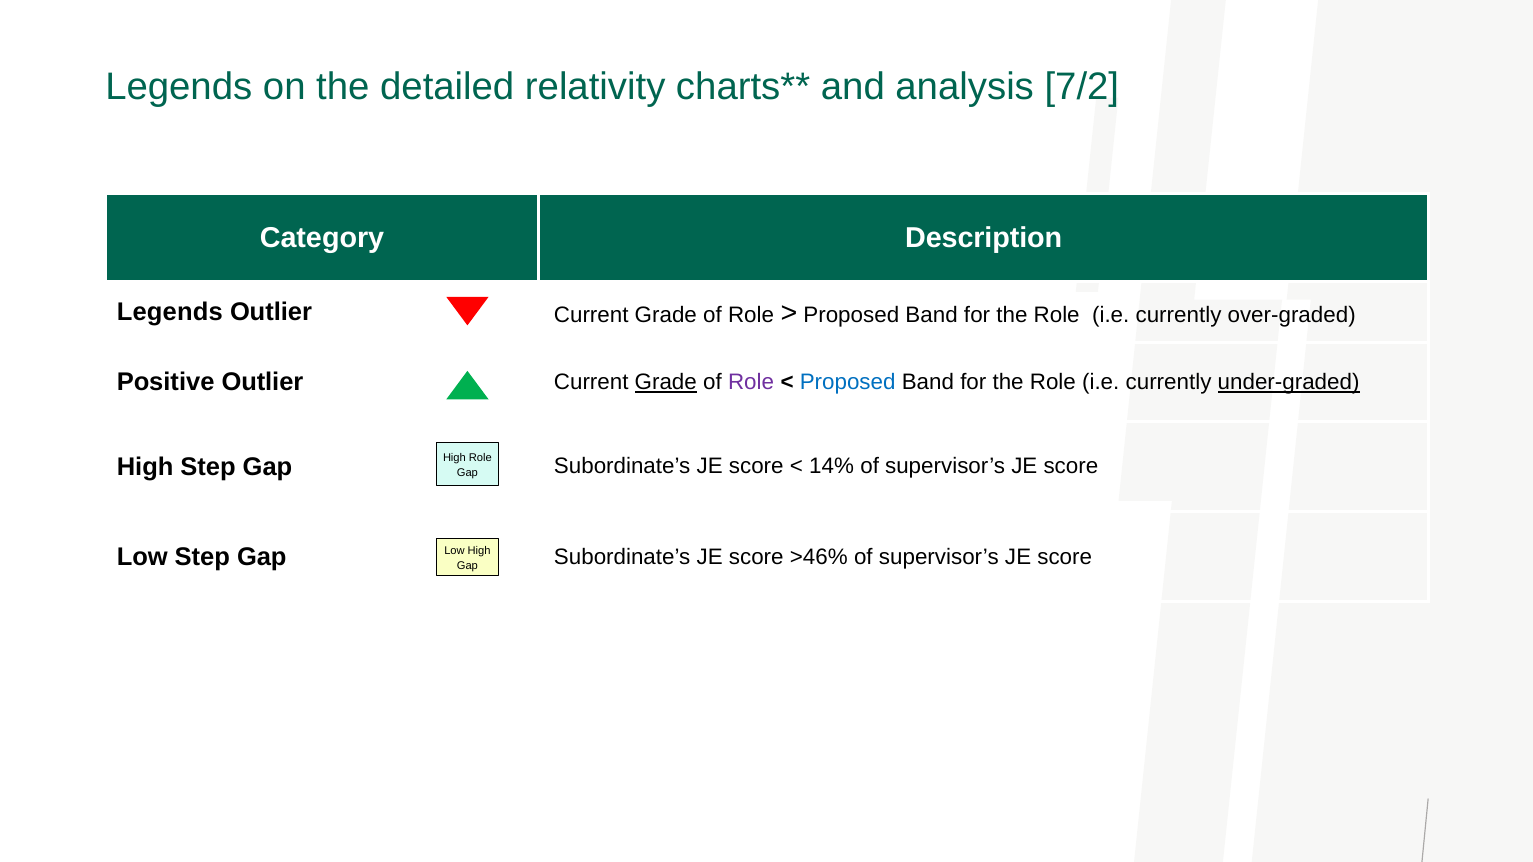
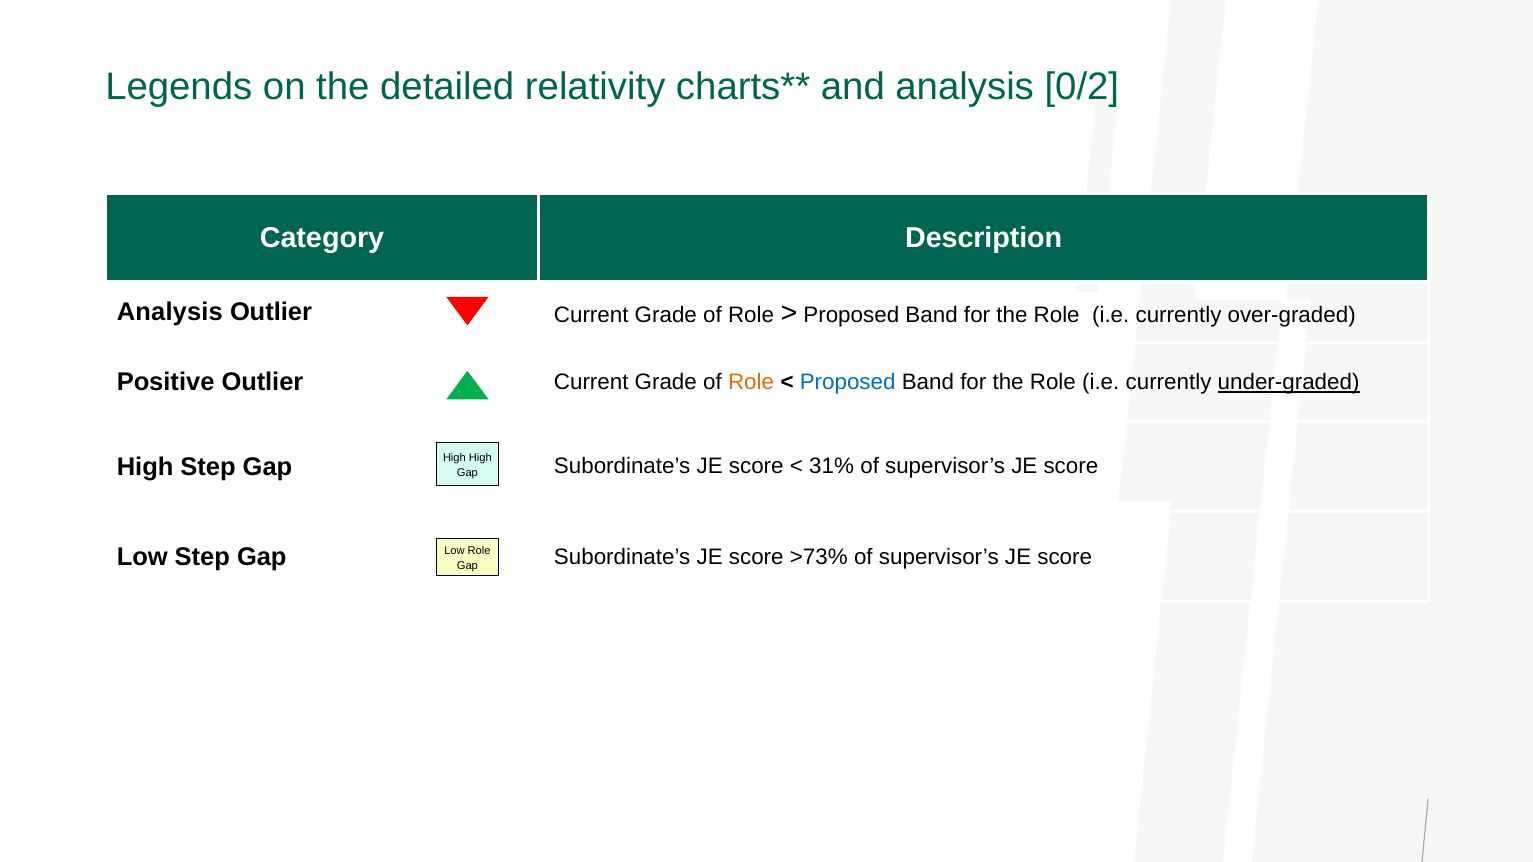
7/2: 7/2 -> 0/2 (1082, 87)
Legends: Legends -> Analysis (170, 313)
Grade underline: present -> none (666, 382)
Role colour: purple -> orange (751, 382)
High Role: Role -> High (480, 458)
14%: 14% -> 31% (832, 467)
>46%: >46% -> >73% (819, 557)
Low High: High -> Role (479, 551)
